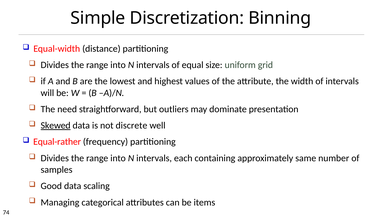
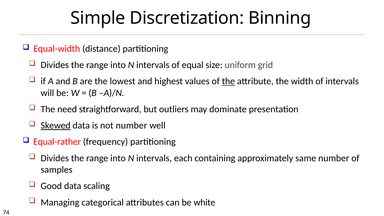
the underline: none -> present (228, 81)
not discrete: discrete -> number (131, 125)
items: items -> white (204, 202)
